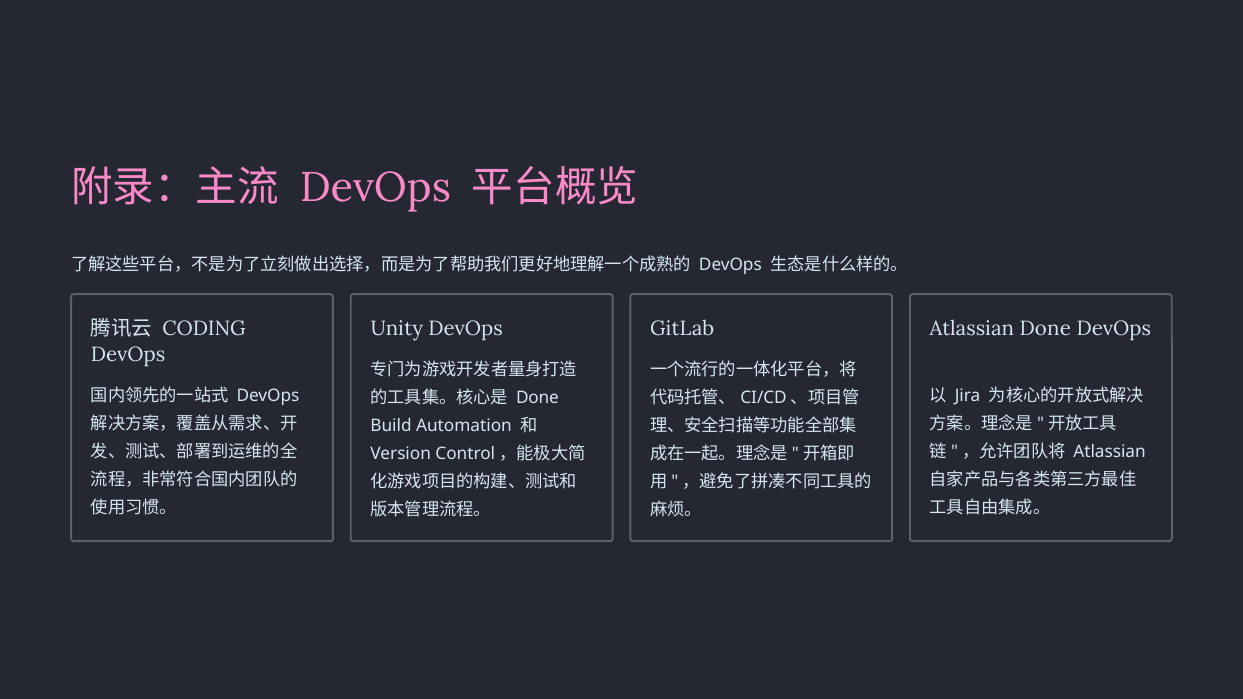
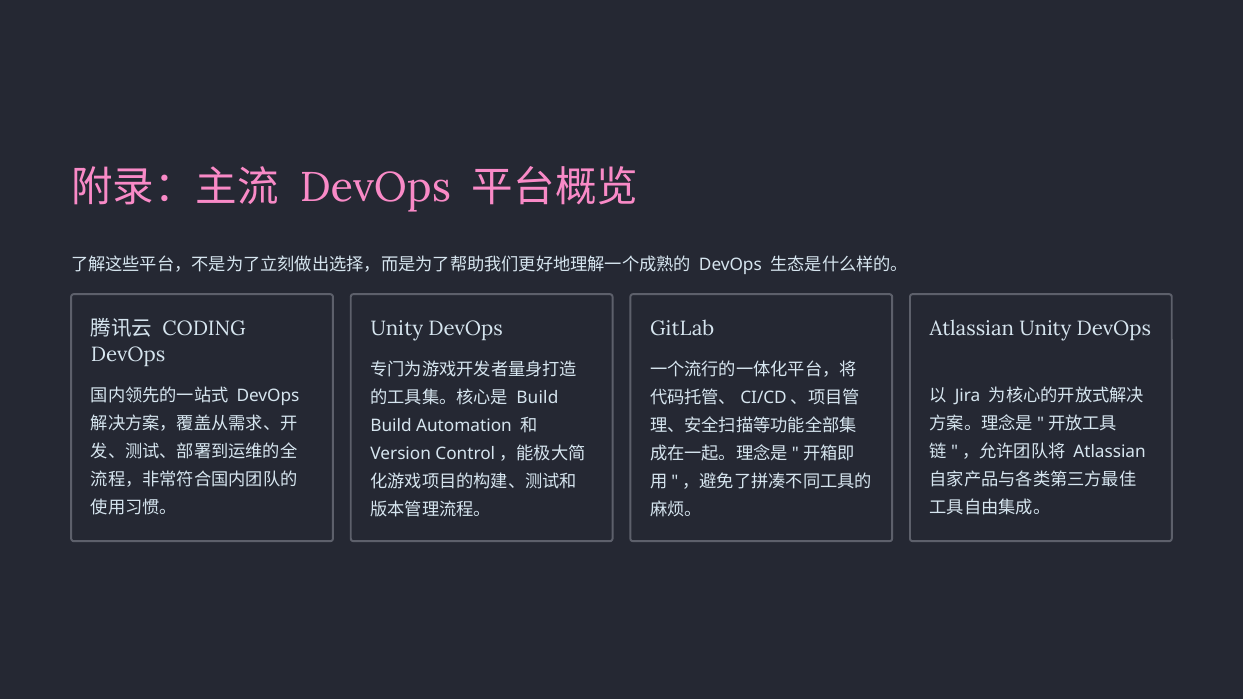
Atlassian Done: Done -> Unity (1045, 329)
Done: Done -> Build (537, 398)
